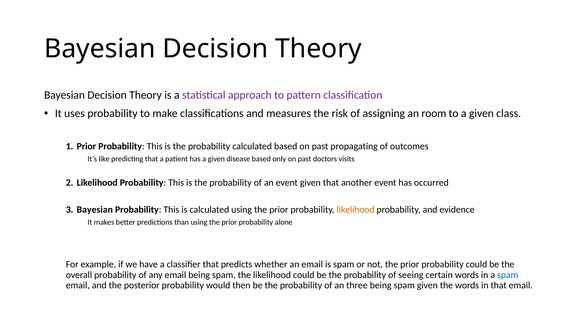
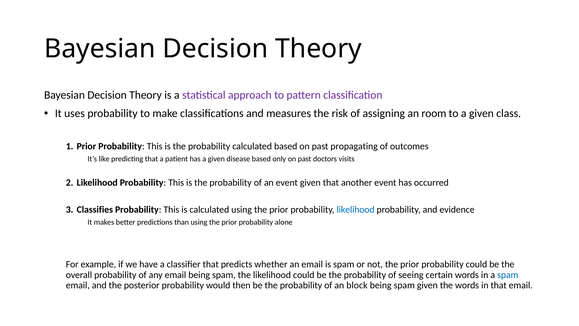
Bayesian: Bayesian -> Classifies (95, 209)
likelihood colour: orange -> blue (356, 209)
three: three -> block (357, 285)
